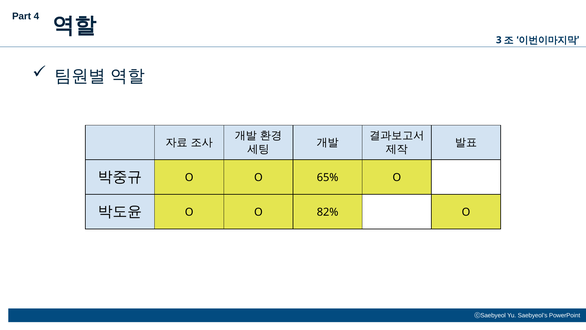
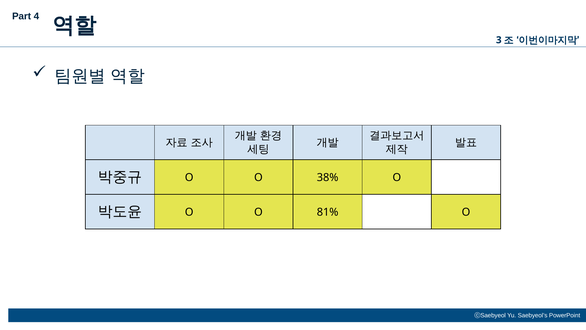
65%: 65% -> 38% (328, 177)
82%: 82% -> 81% (328, 212)
